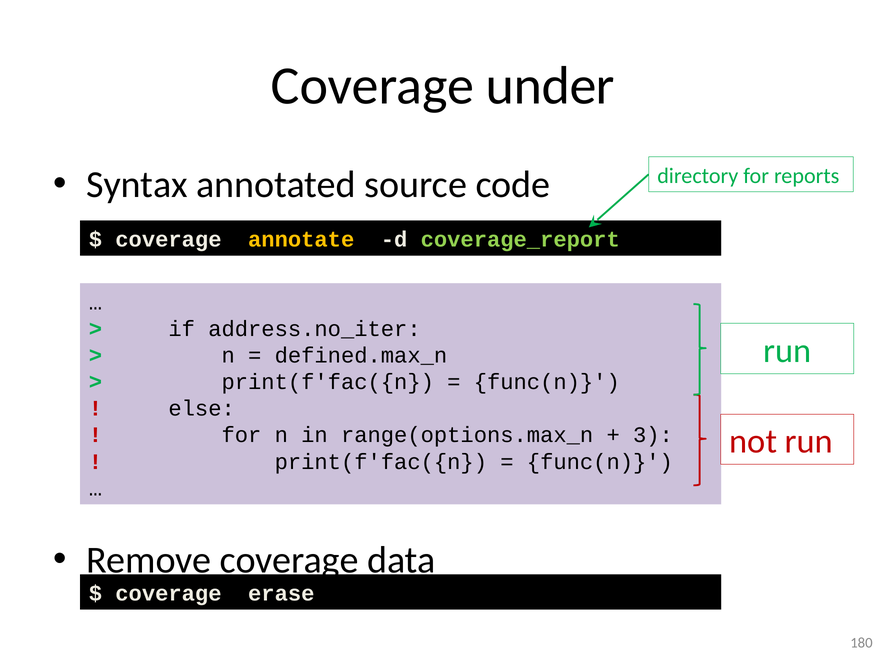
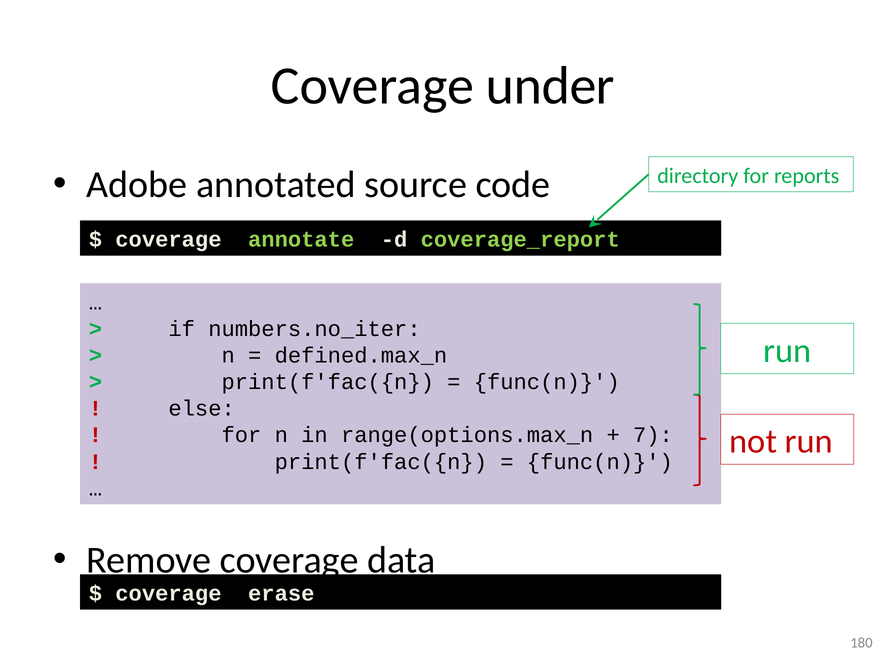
Syntax: Syntax -> Adobe (137, 185)
annotate colour: yellow -> light green (301, 240)
address.no_iter: address.no_iter -> numbers.no_iter (314, 329)
3: 3 -> 7 (653, 435)
